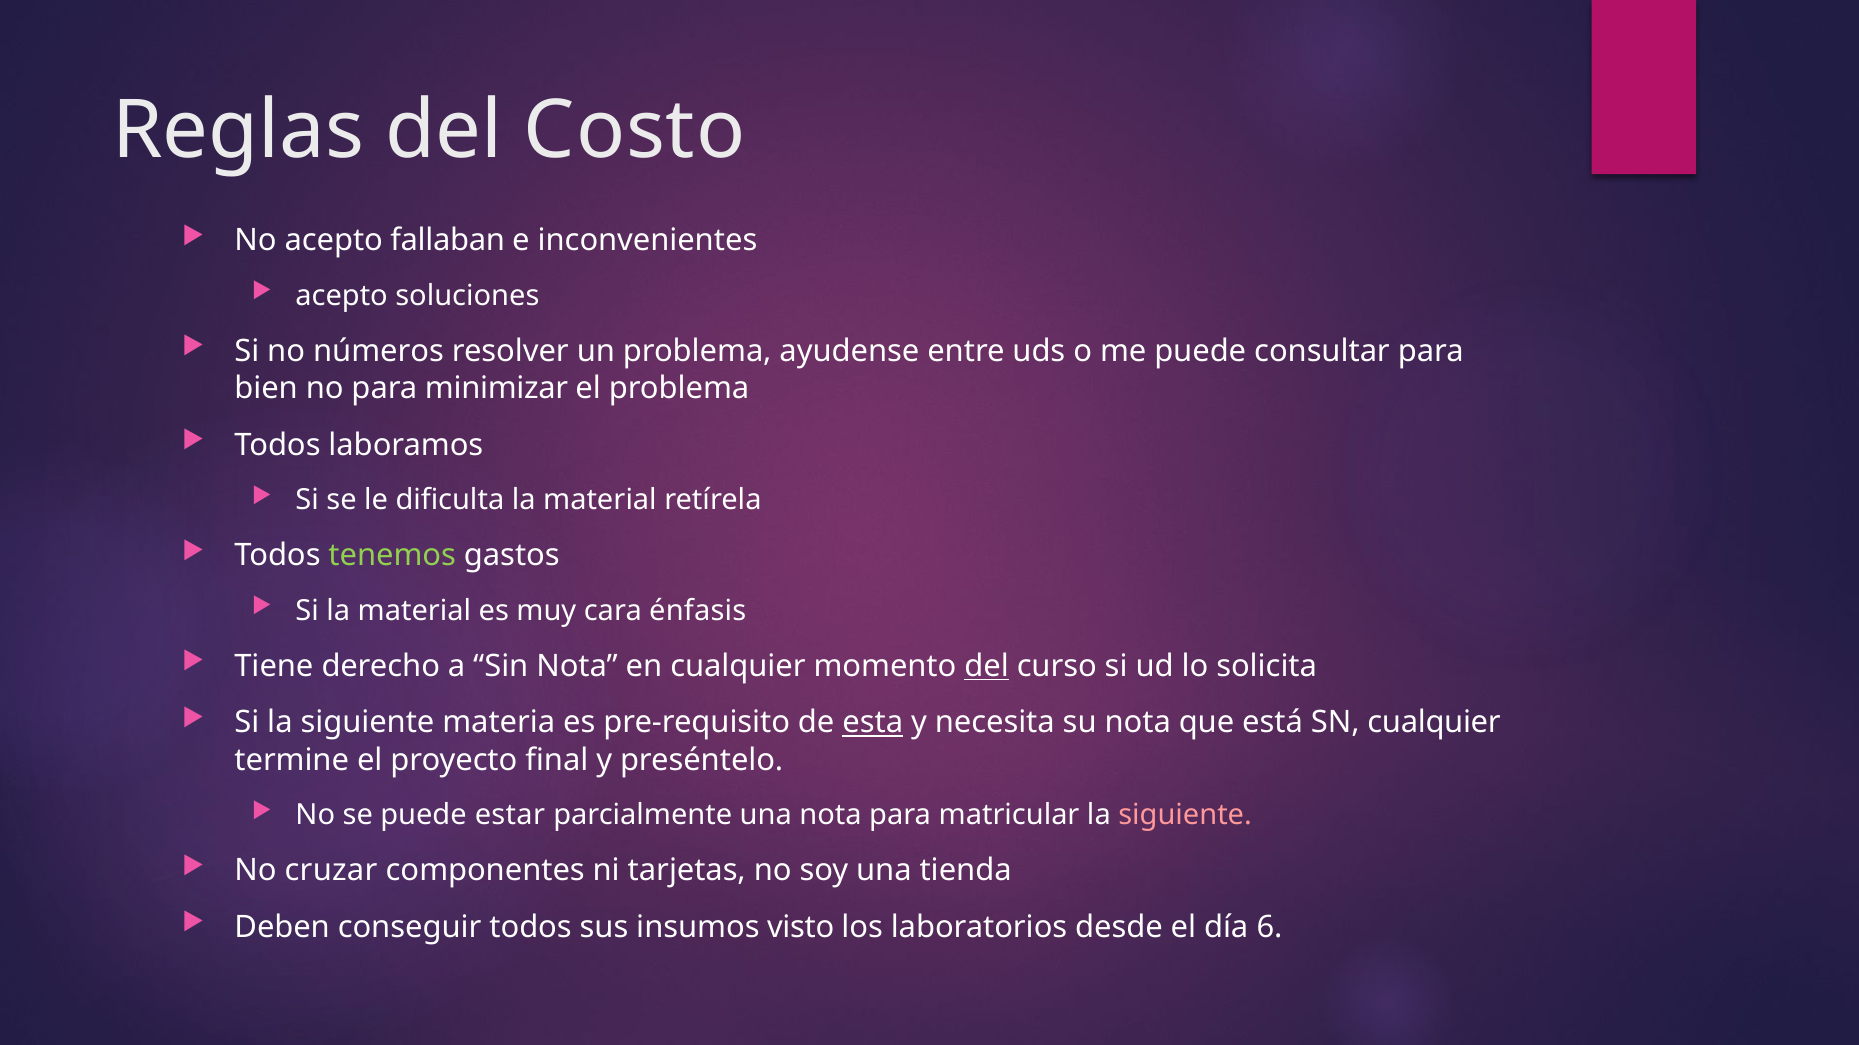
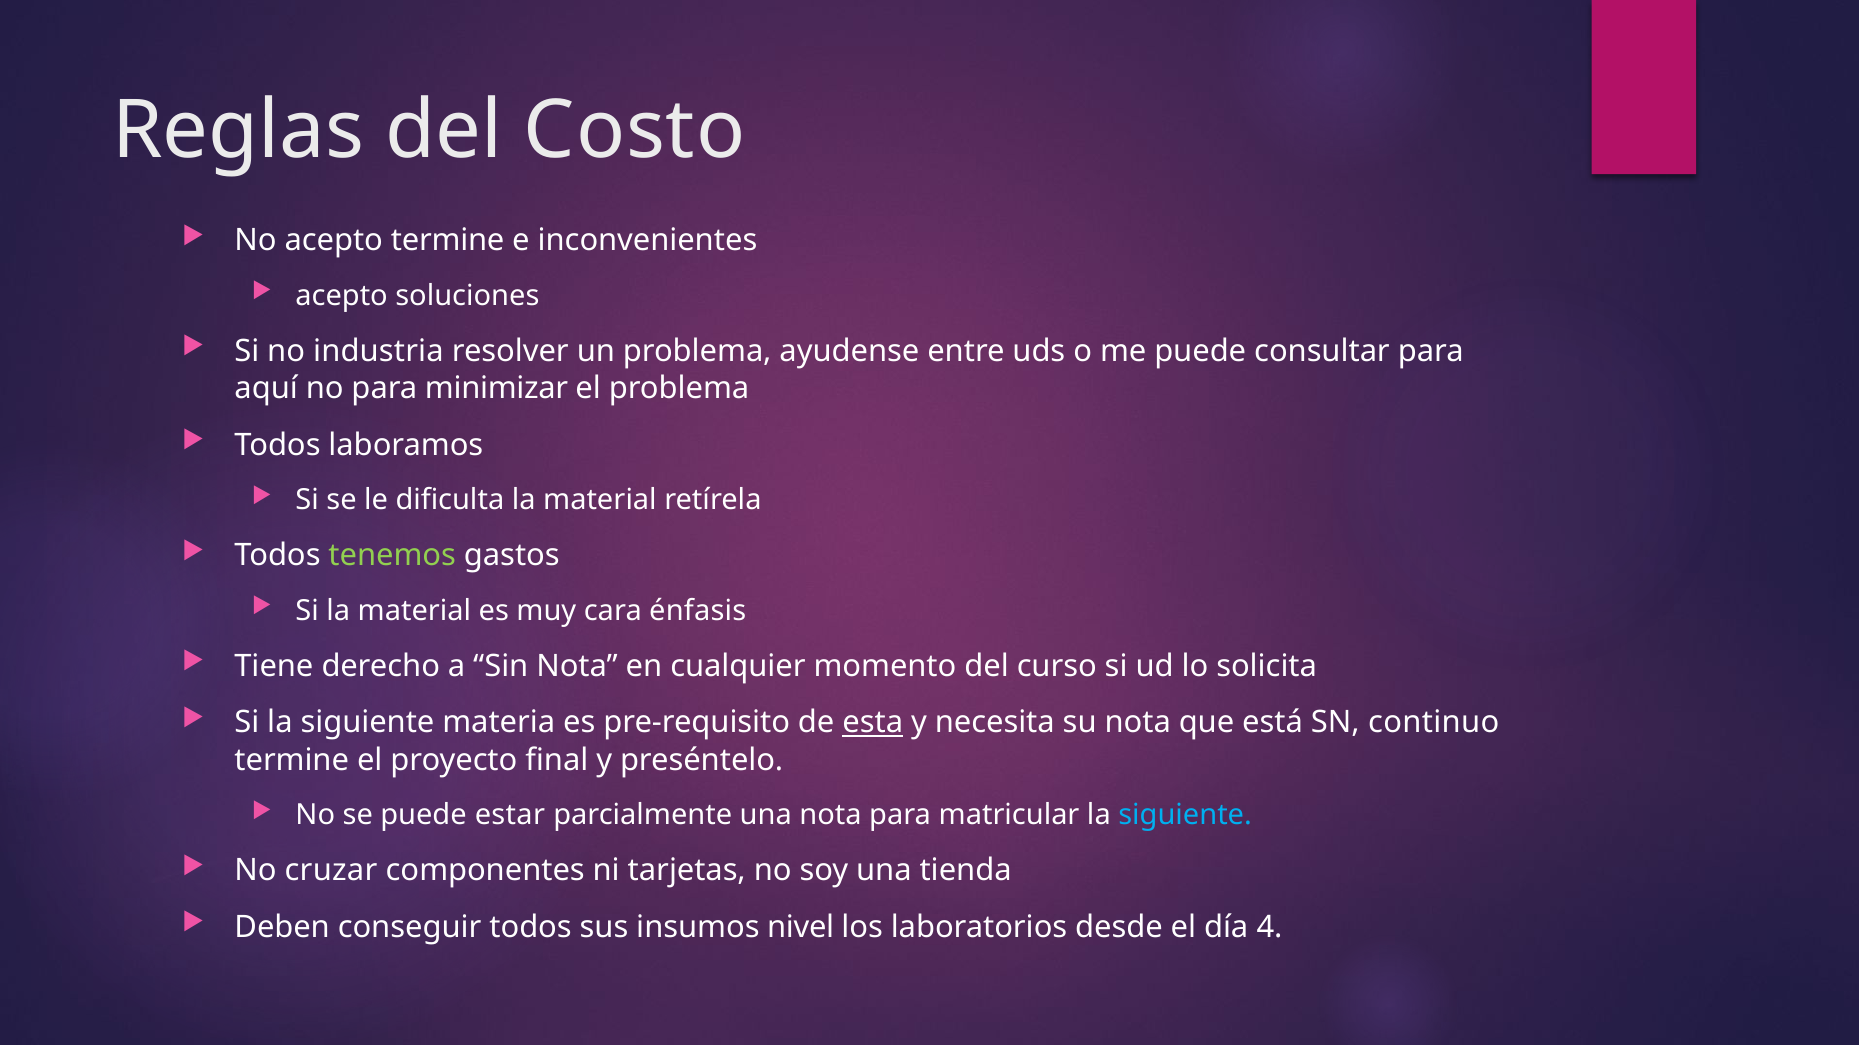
acepto fallaban: fallaban -> termine (448, 241)
números: números -> industria (378, 351)
bien: bien -> aquí (266, 389)
del underline: present -> none (987, 667)
SN cualquier: cualquier -> continuo (1434, 723)
siguiente colour: pink -> light blue (1185, 816)
visto: visto -> nivel (801, 928)
6: 6 -> 4 (1269, 928)
